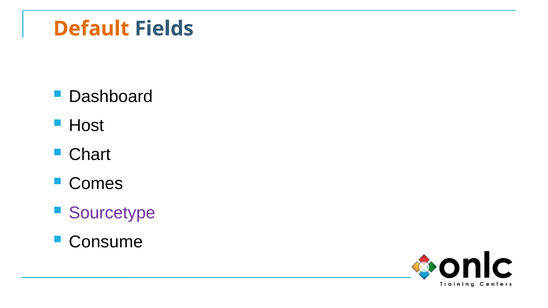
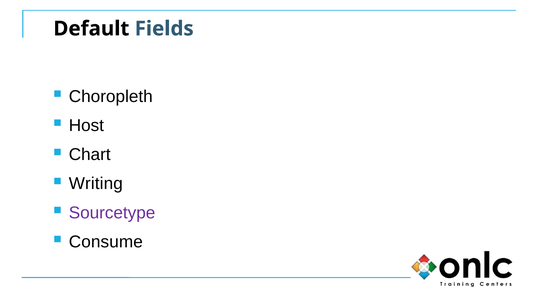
Default colour: orange -> black (91, 29)
Dashboard: Dashboard -> Choropleth (111, 96)
Comes: Comes -> Writing (96, 184)
